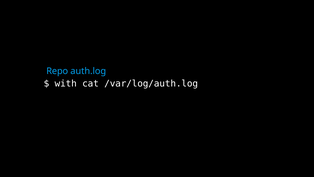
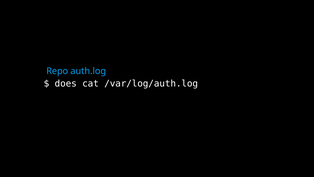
with: with -> does (66, 83)
